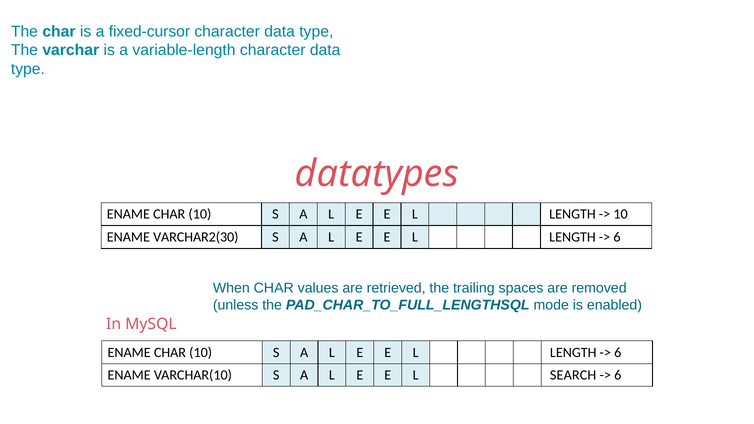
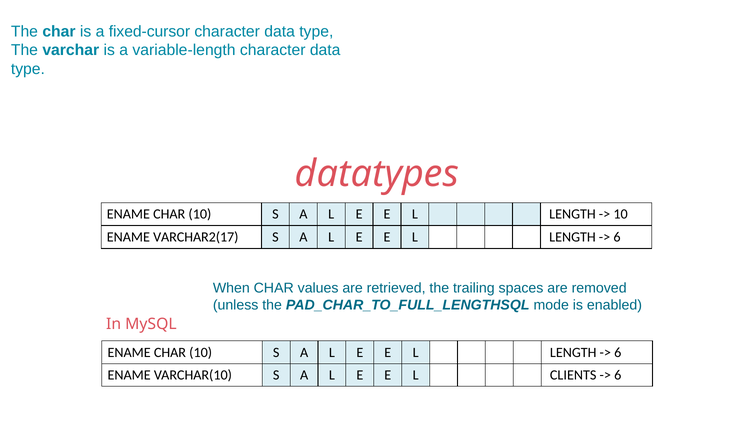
VARCHAR2(30: VARCHAR2(30 -> VARCHAR2(17 (196, 237)
SEARCH: SEARCH -> CLIENTS (573, 375)
